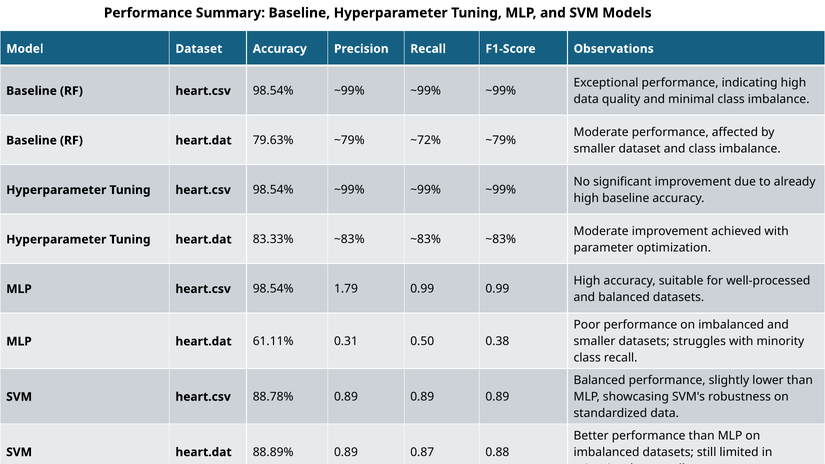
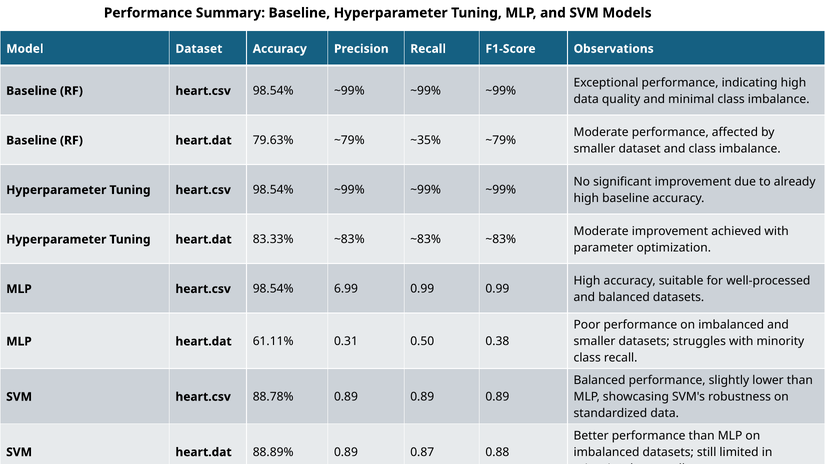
~72%: ~72% -> ~35% (426, 140)
1.79: 1.79 -> 6.99 (346, 289)
